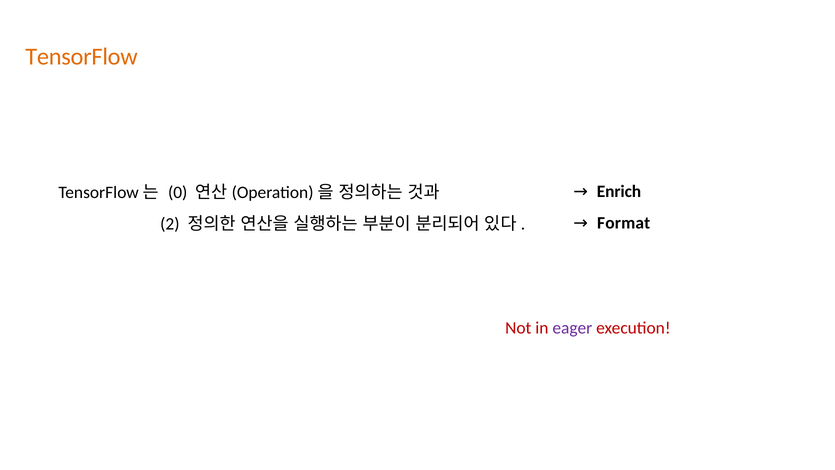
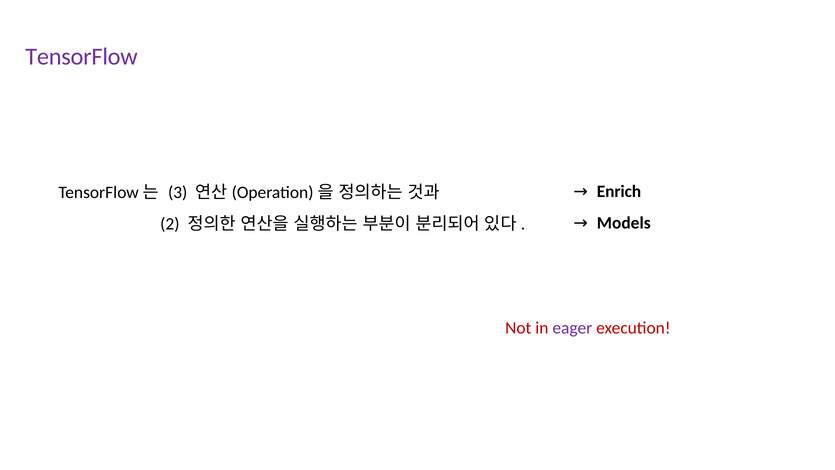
TensorFlow colour: orange -> purple (82, 57)
0: 0 -> 3 (178, 192)
Format: Format -> Models (624, 223)
